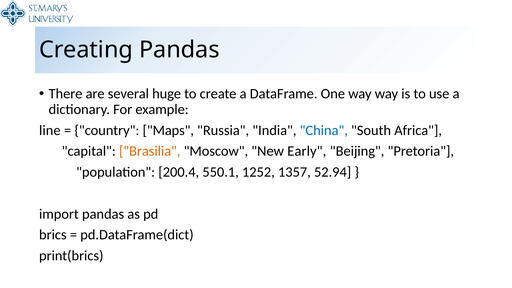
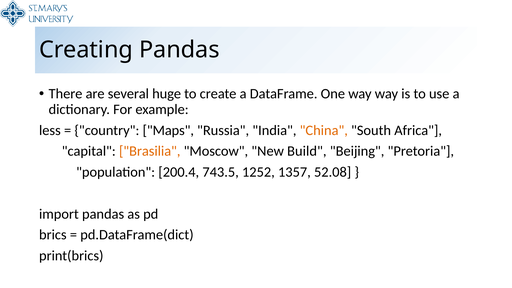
line: line -> less (50, 130)
China colour: blue -> orange (324, 130)
Early: Early -> Build (307, 151)
550.1: 550.1 -> 743.5 (221, 172)
52.94: 52.94 -> 52.08 (333, 172)
